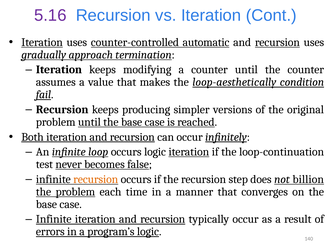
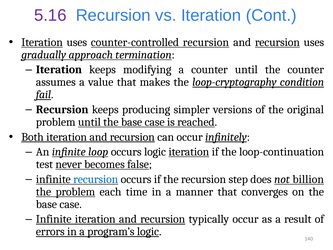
counter-controlled automatic: automatic -> recursion (206, 42)
loop-aesthetically: loop-aesthetically -> loop-cryptography (234, 82)
recursion colour: orange -> blue (96, 179)
